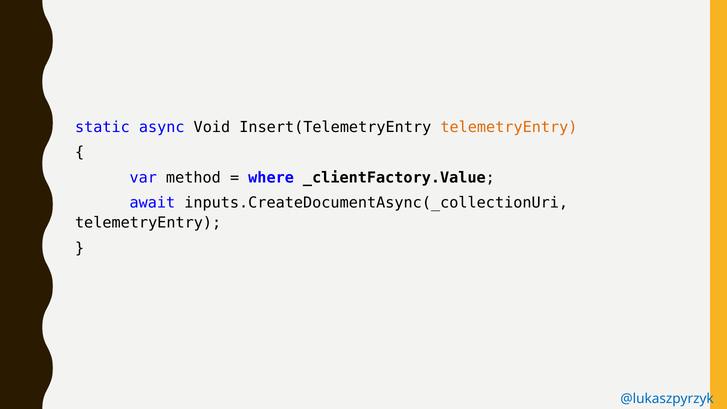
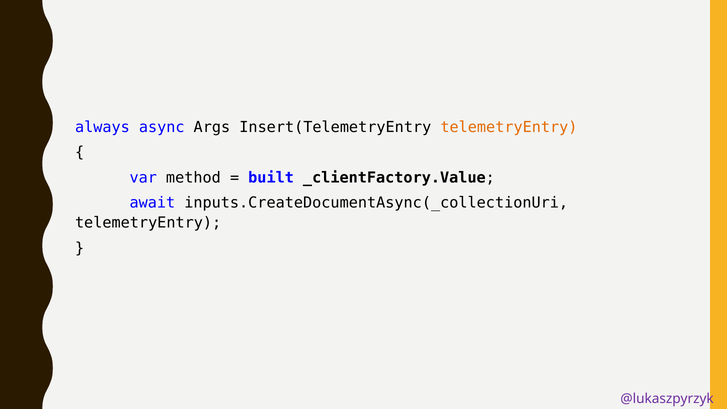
static: static -> always (102, 127)
Void: Void -> Args (212, 127)
where: where -> built (271, 178)
@lukaszpyrzyk colour: blue -> purple (667, 399)
